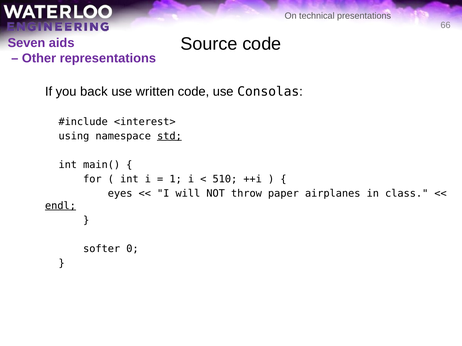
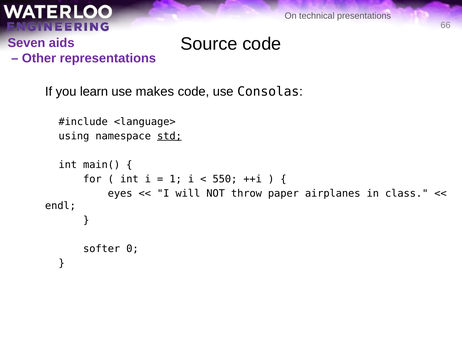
back: back -> learn (94, 92)
written: written -> makes (155, 92)
<interest>: <interest> -> <language> (145, 122)
510: 510 -> 550 (225, 179)
endl underline: present -> none (60, 206)
